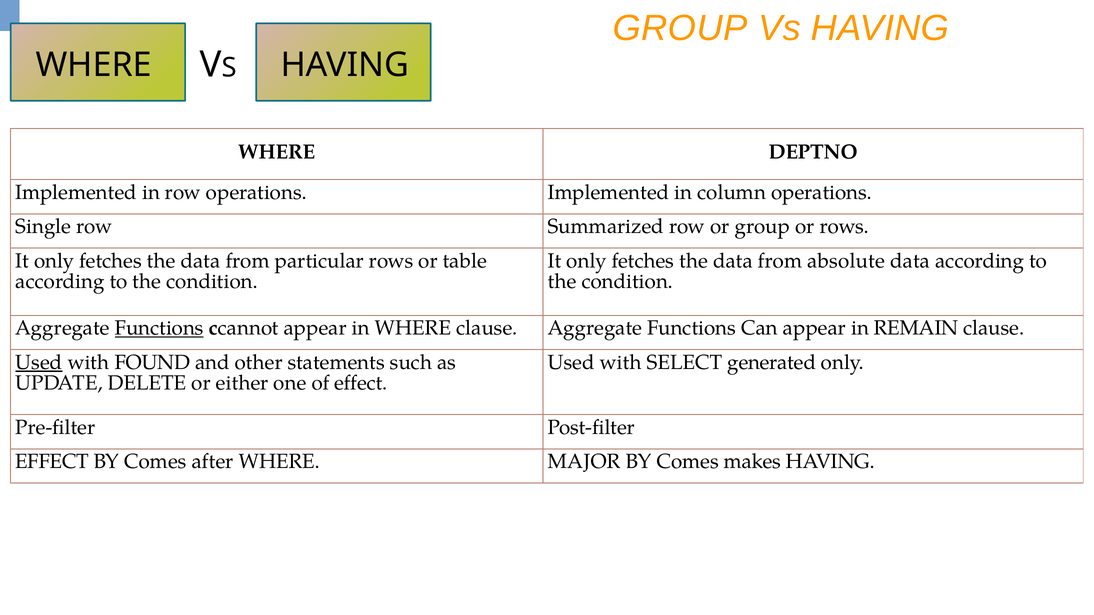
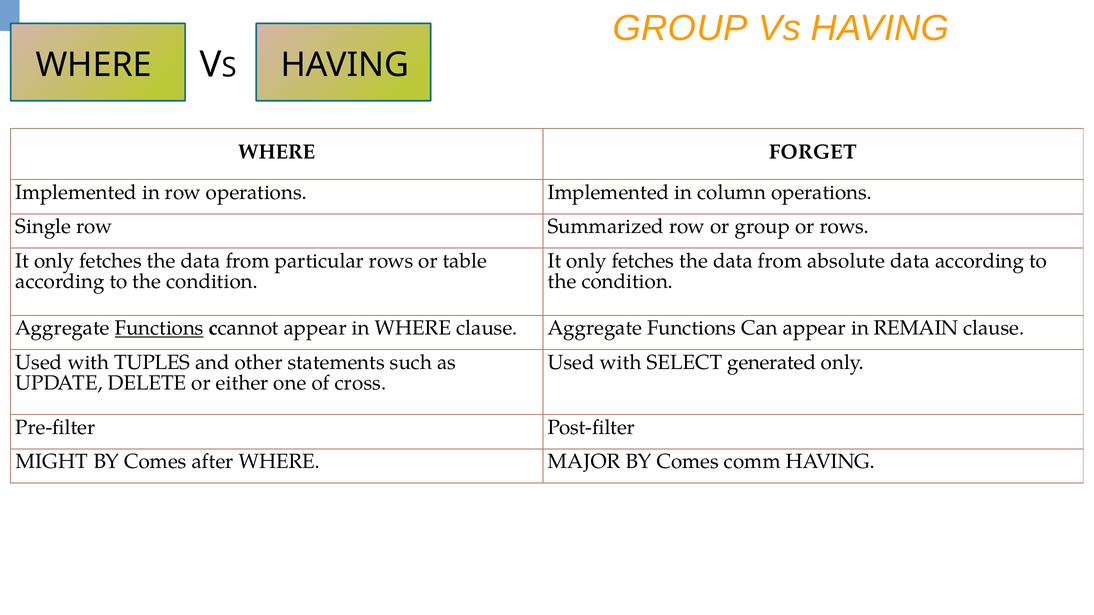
DEPTNO: DEPTNO -> FORGET (813, 152)
Used underline: present -> none (39, 363)
FOUND: FOUND -> TUPLES (152, 363)
of effect: effect -> cross (361, 383)
EFFECT: EFFECT -> MIGHT (52, 462)
makes: makes -> comm (752, 462)
